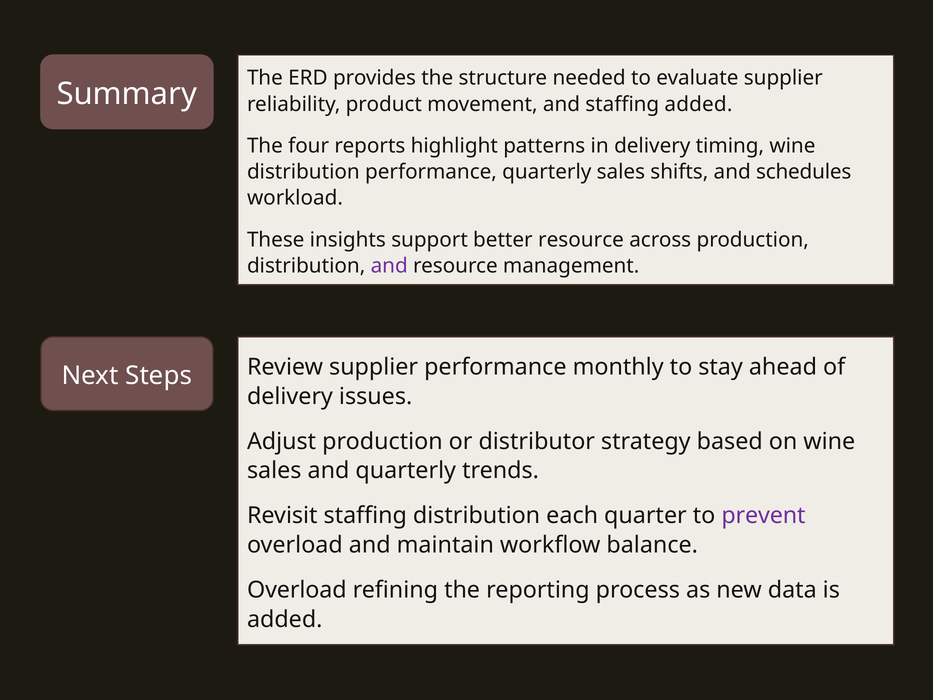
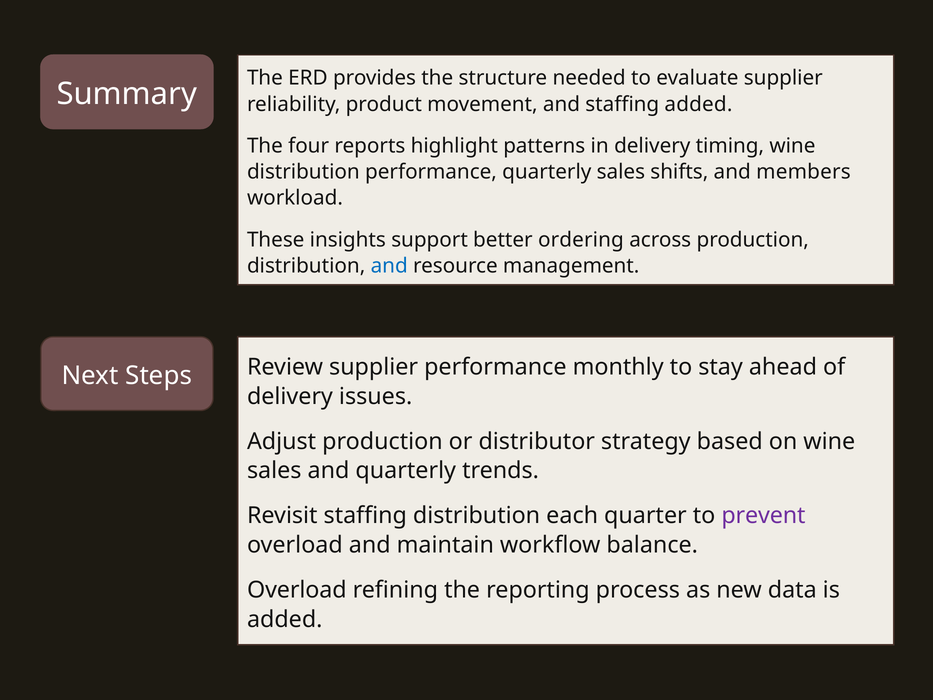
schedules: schedules -> members (803, 172)
better resource: resource -> ordering (581, 240)
and colour: purple -> blue (389, 266)
